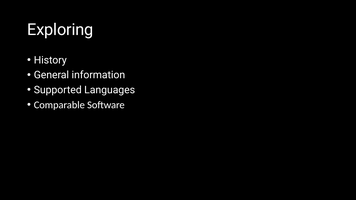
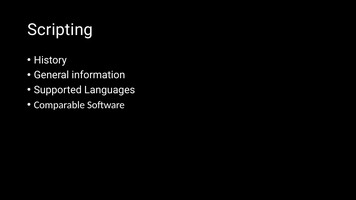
Exploring: Exploring -> Scripting (60, 30)
